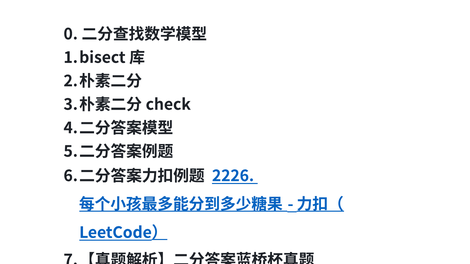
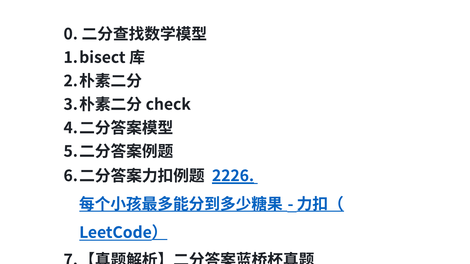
2226 underline: none -> present (233, 176)
